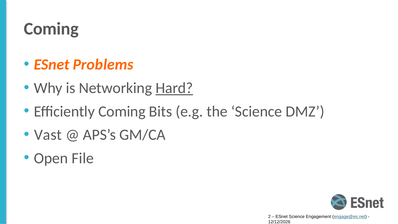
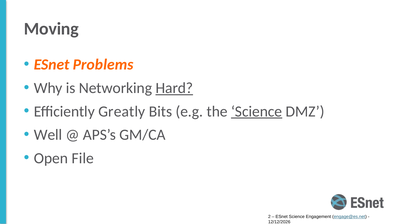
Coming: Coming -> Moving (51, 29)
Efficiently Coming: Coming -> Greatly (122, 111)
Science underline: none -> present (257, 111)
Vast: Vast -> Well (48, 135)
